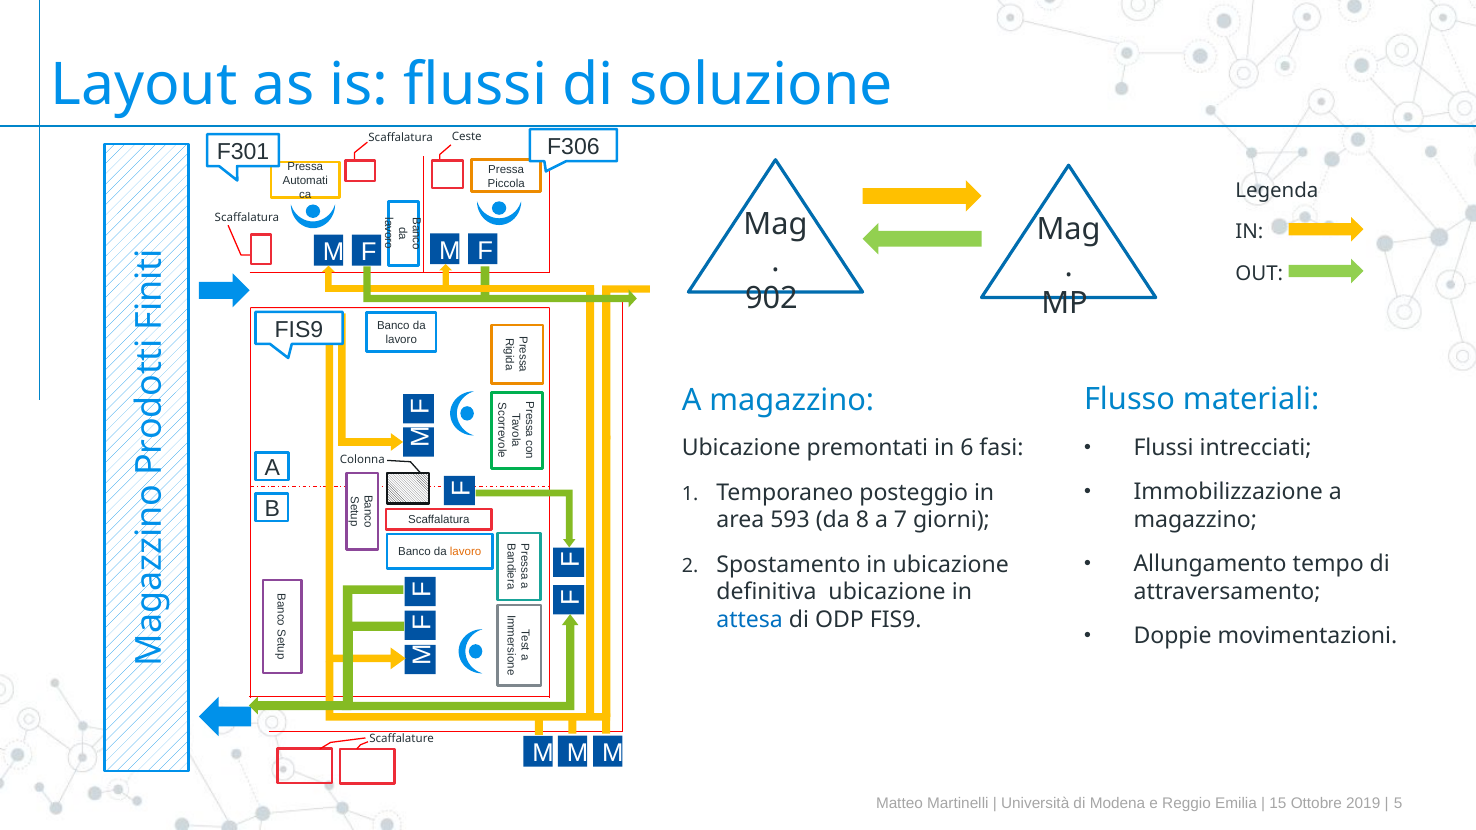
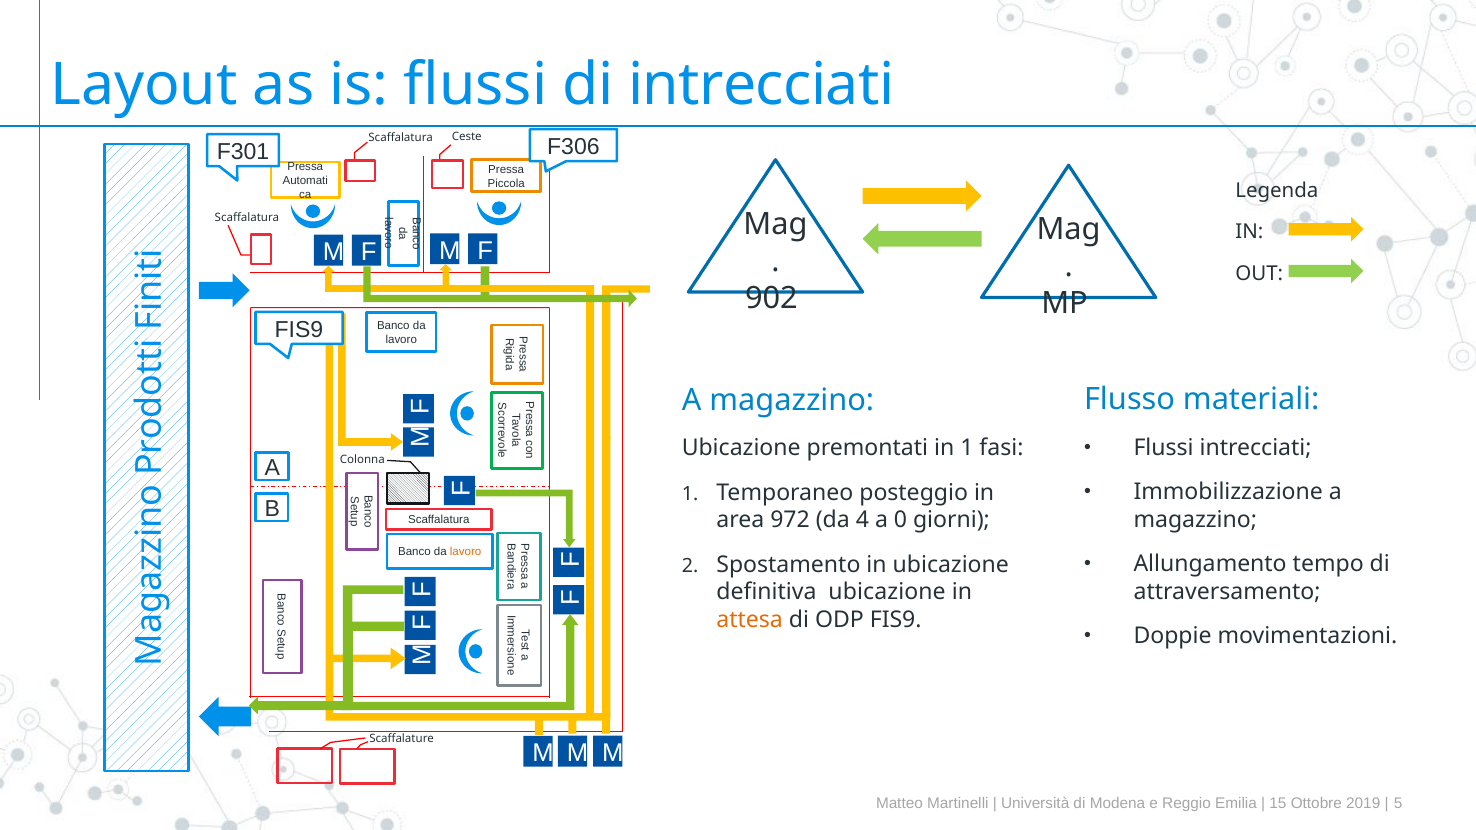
di soluzione: soluzione -> intrecciati (761, 86)
in 6: 6 -> 1 (967, 449)
593: 593 -> 972 (790, 521)
8: 8 -> 4 (862, 521)
7: 7 -> 0 (901, 521)
attesa colour: blue -> orange (750, 620)
